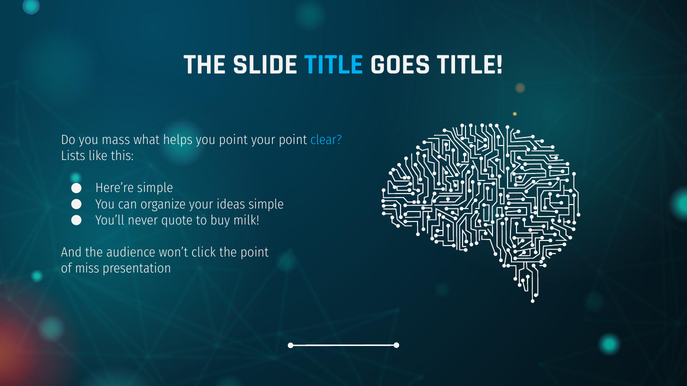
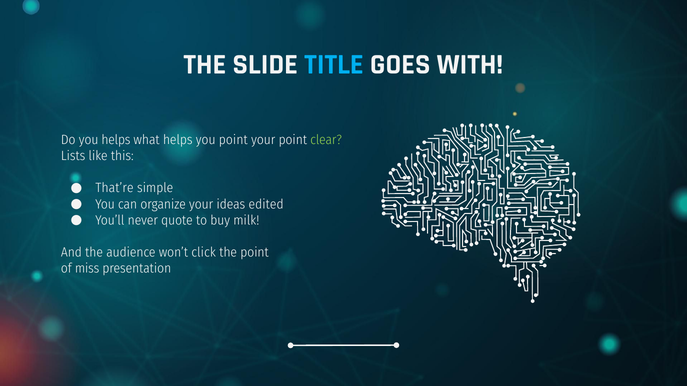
GOES TITLE: TITLE -> WITH (470, 64)
you mass: mass -> helps (116, 140)
clear colour: light blue -> light green (326, 140)
Here’re: Here’re -> That’re (114, 188)
ideas simple: simple -> edited (266, 204)
